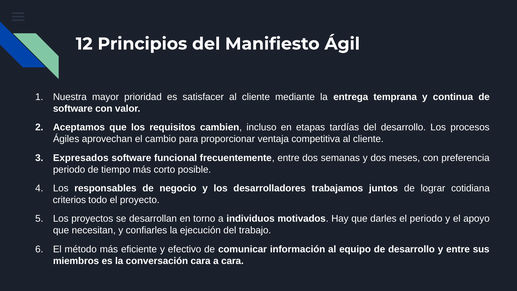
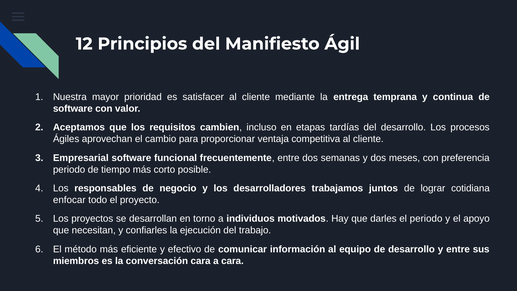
Expresados: Expresados -> Empresarial (81, 158)
criterios: criterios -> enfocar (69, 200)
